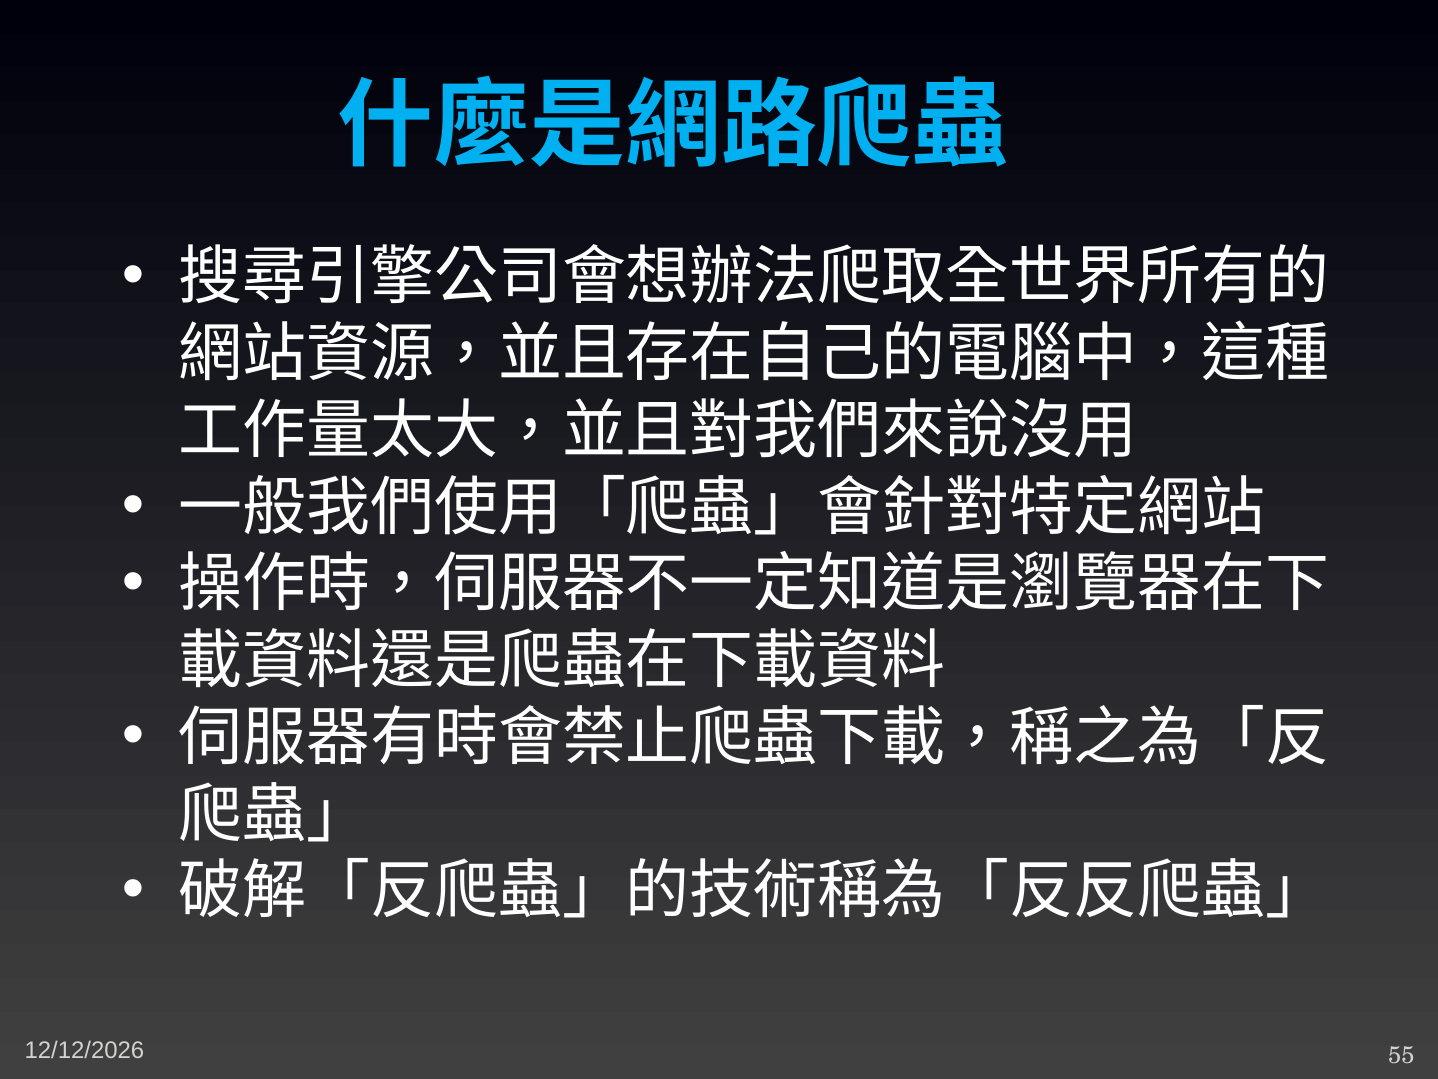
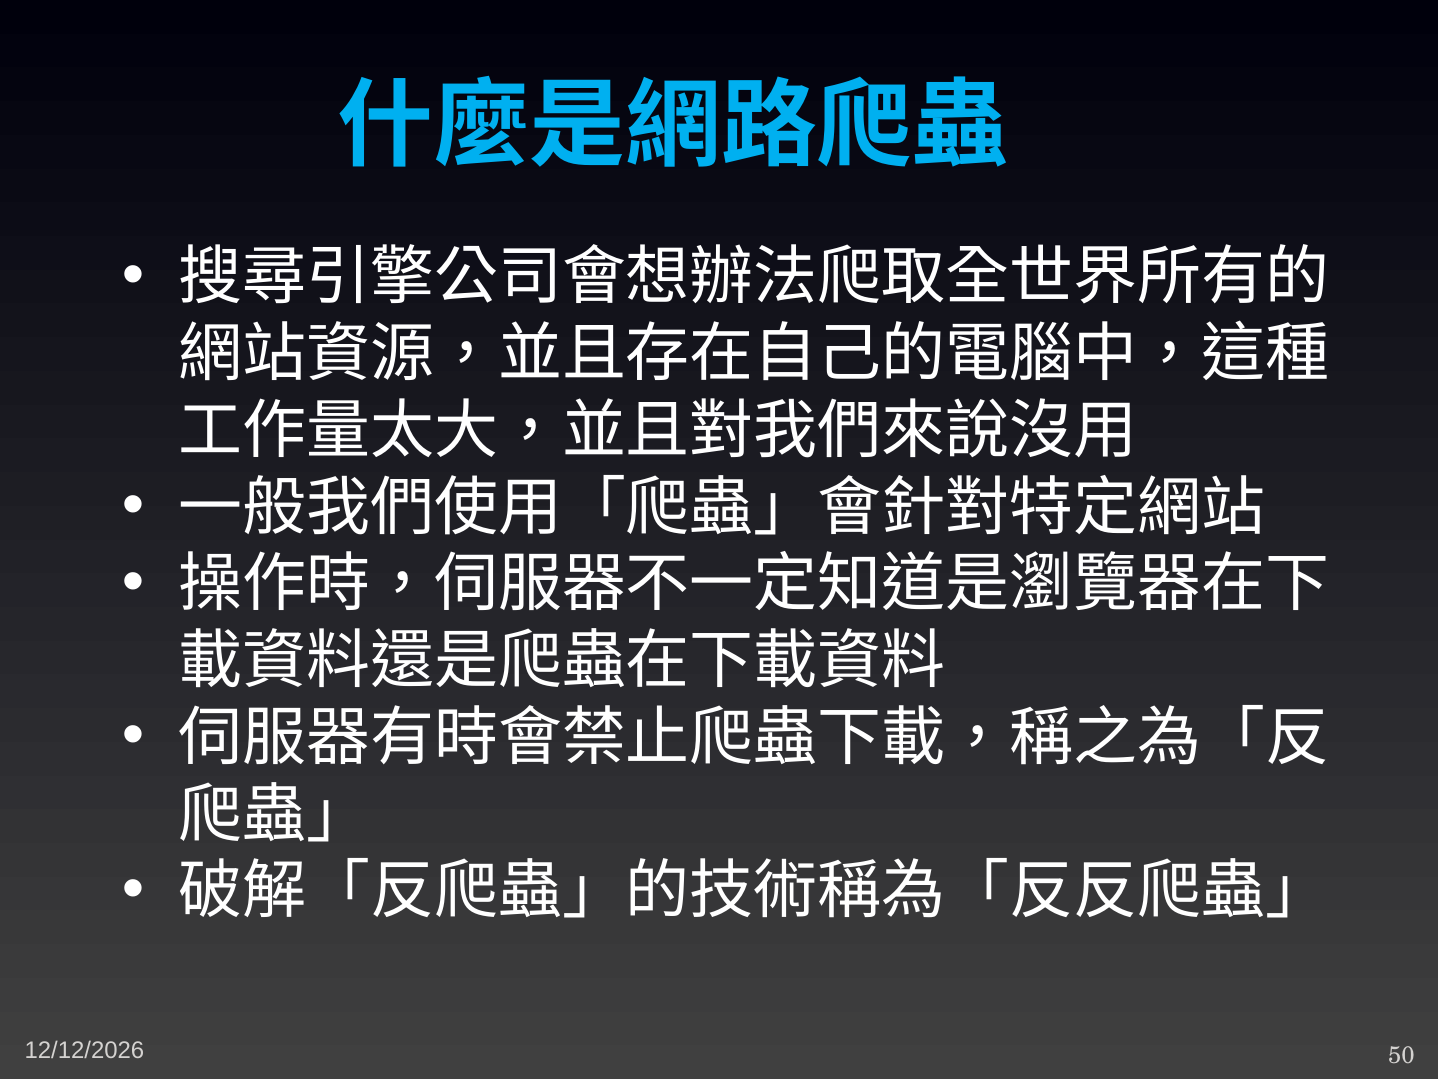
55: 55 -> 50 (1402, 1055)
